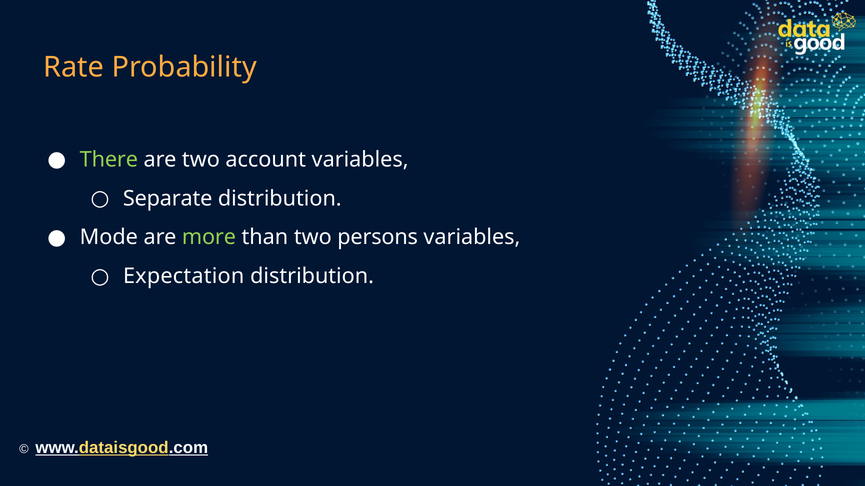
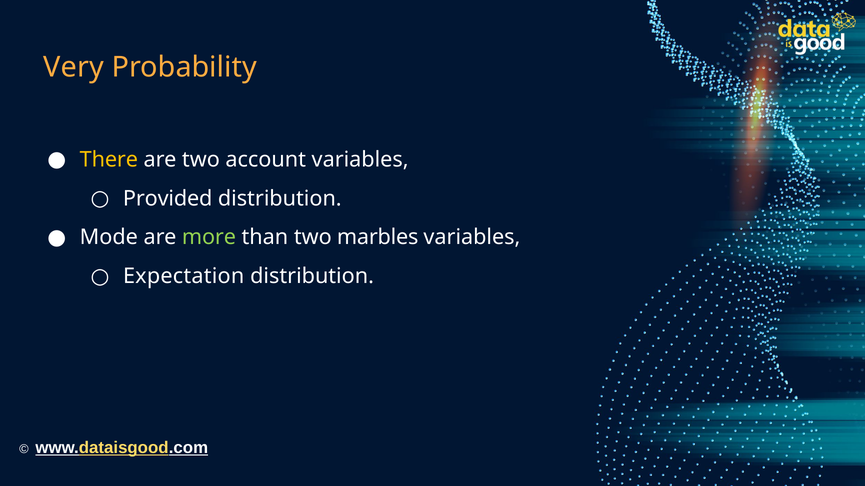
Rate: Rate -> Very (74, 67)
There colour: light green -> yellow (109, 160)
Separate: Separate -> Provided (168, 199)
persons: persons -> marbles (378, 238)
